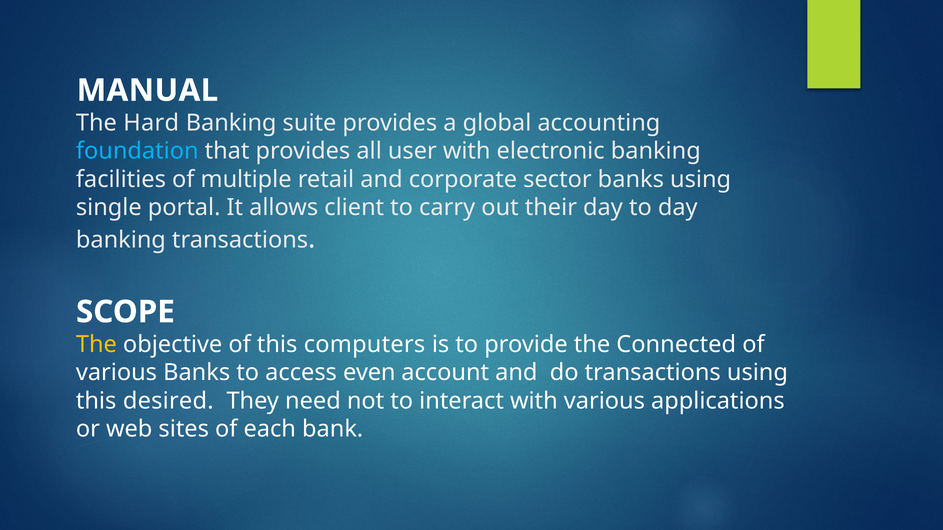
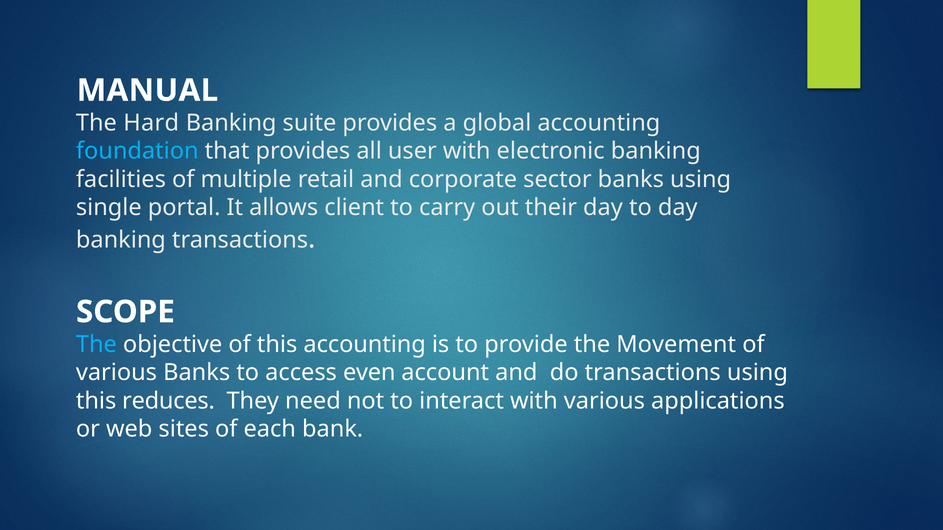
The colour: yellow -> light blue (96, 345)
this computers: computers -> accounting (365, 345)
Connected: Connected -> Movement (676, 345)
desired: desired -> reduces (168, 401)
